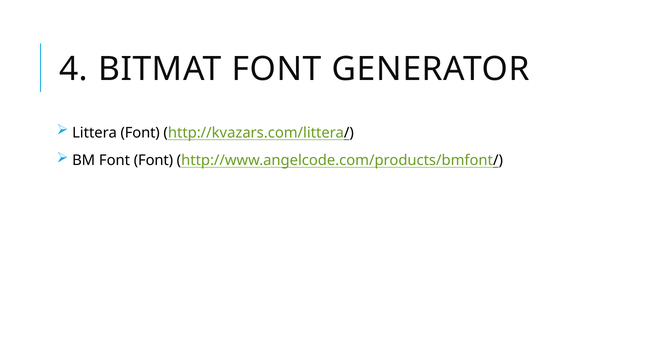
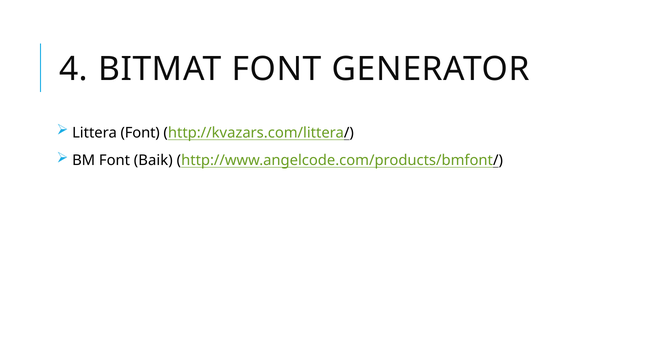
Font Font: Font -> Baik (153, 161)
